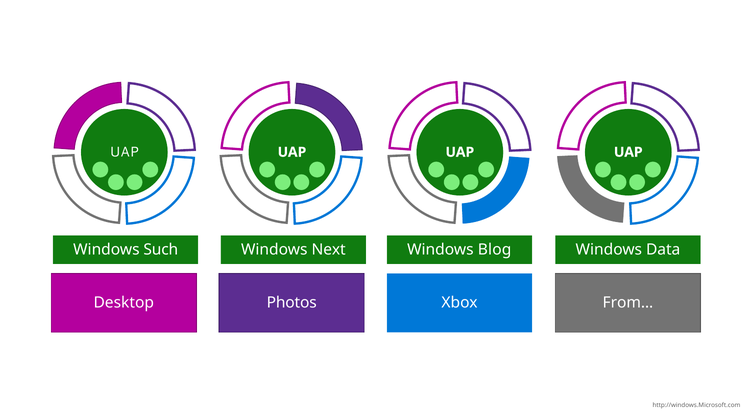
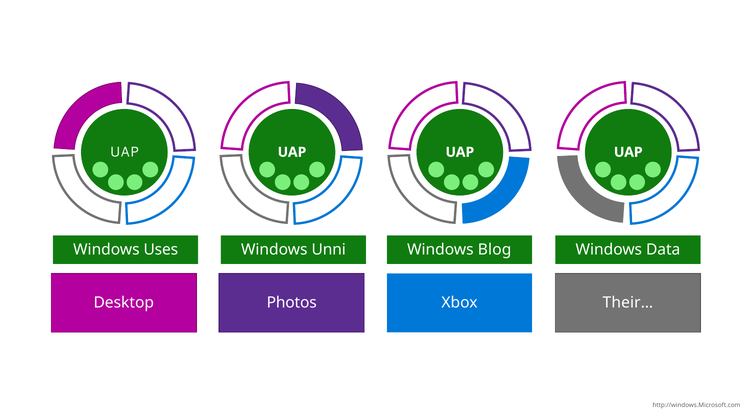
Such: Such -> Uses (161, 250)
Next: Next -> Unni (329, 250)
From…: From… -> Their… (628, 303)
